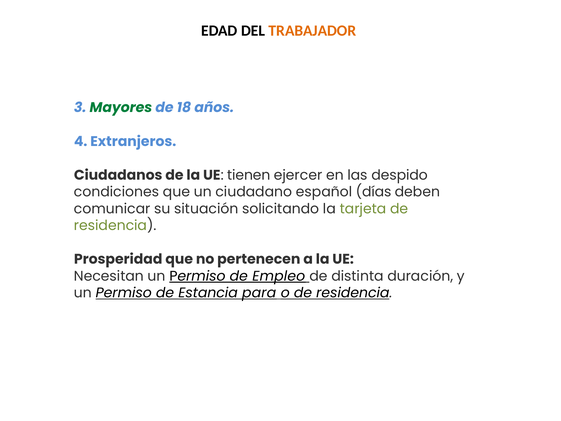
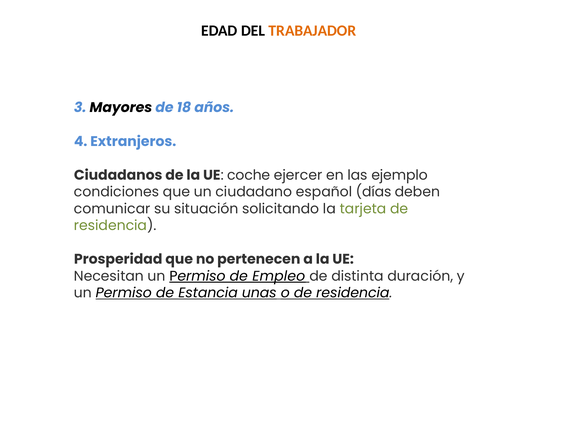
Mayores colour: green -> black (121, 108)
tienen: tienen -> coche (249, 175)
despido: despido -> ejemplo (400, 175)
para: para -> unas (259, 293)
